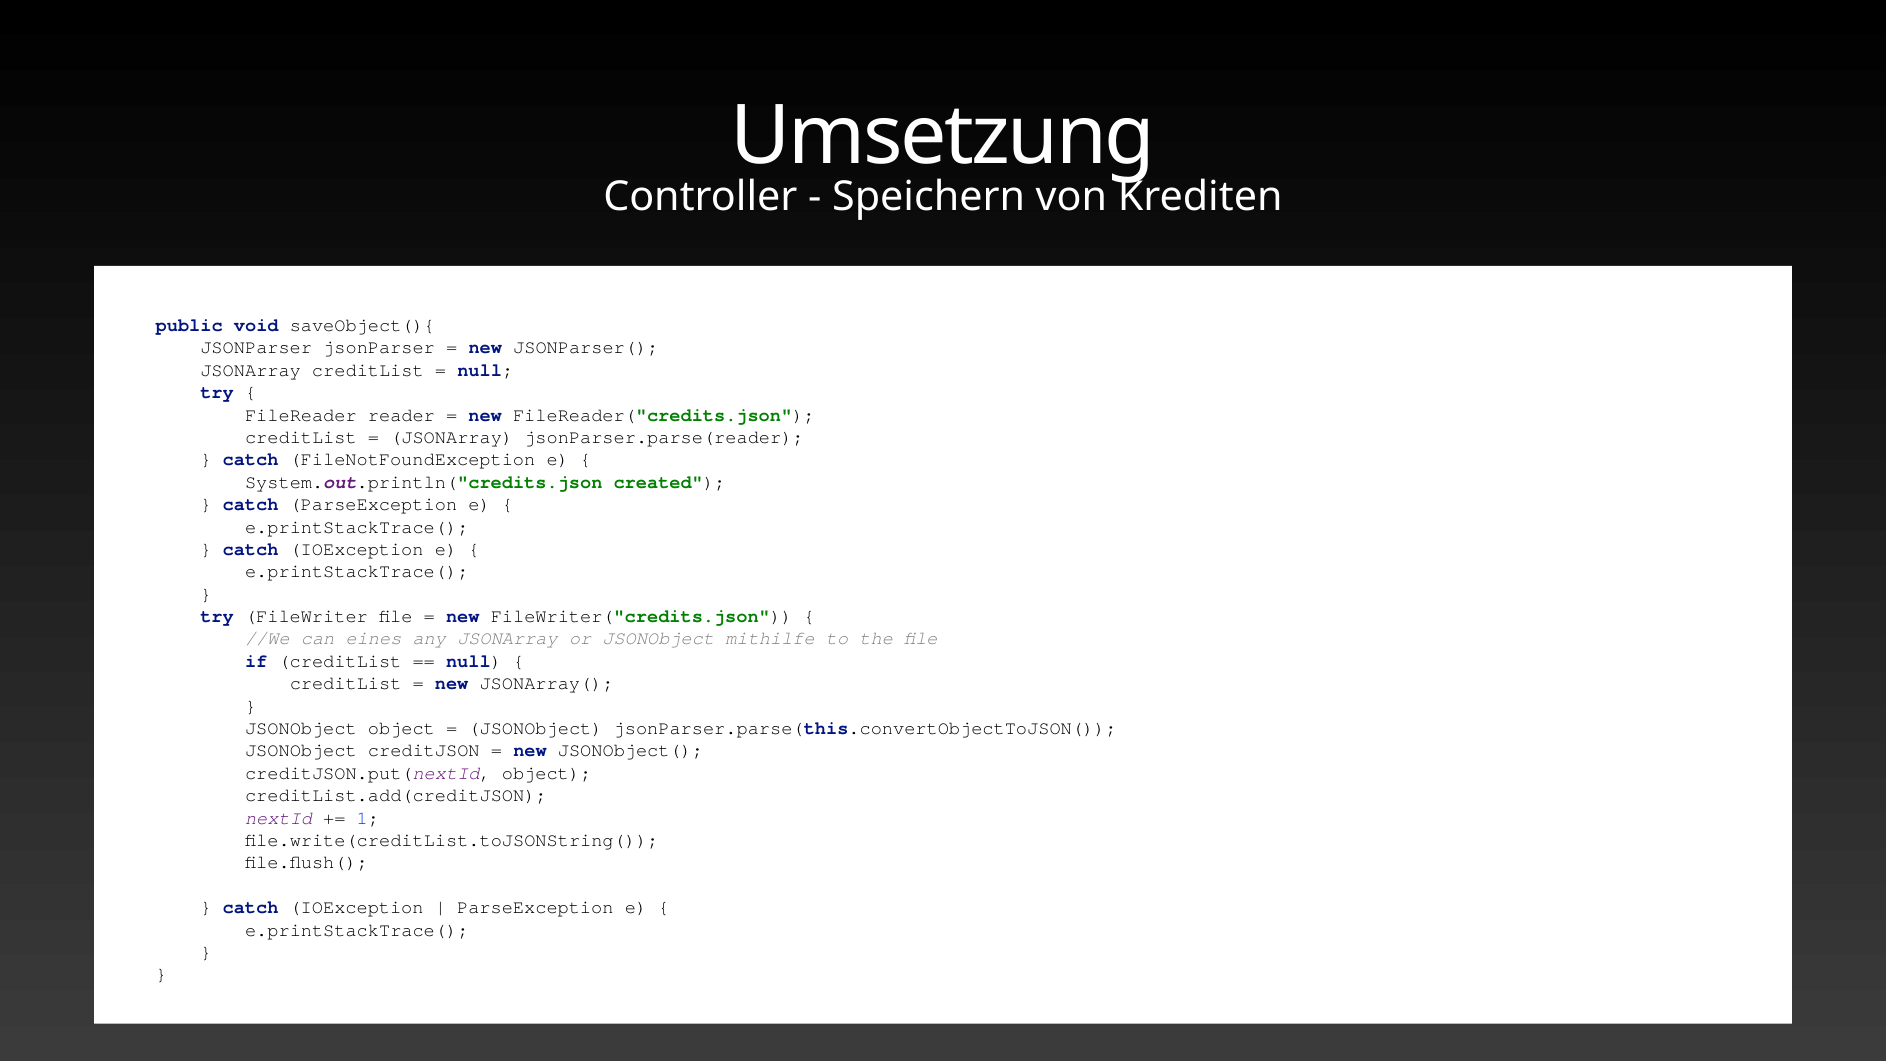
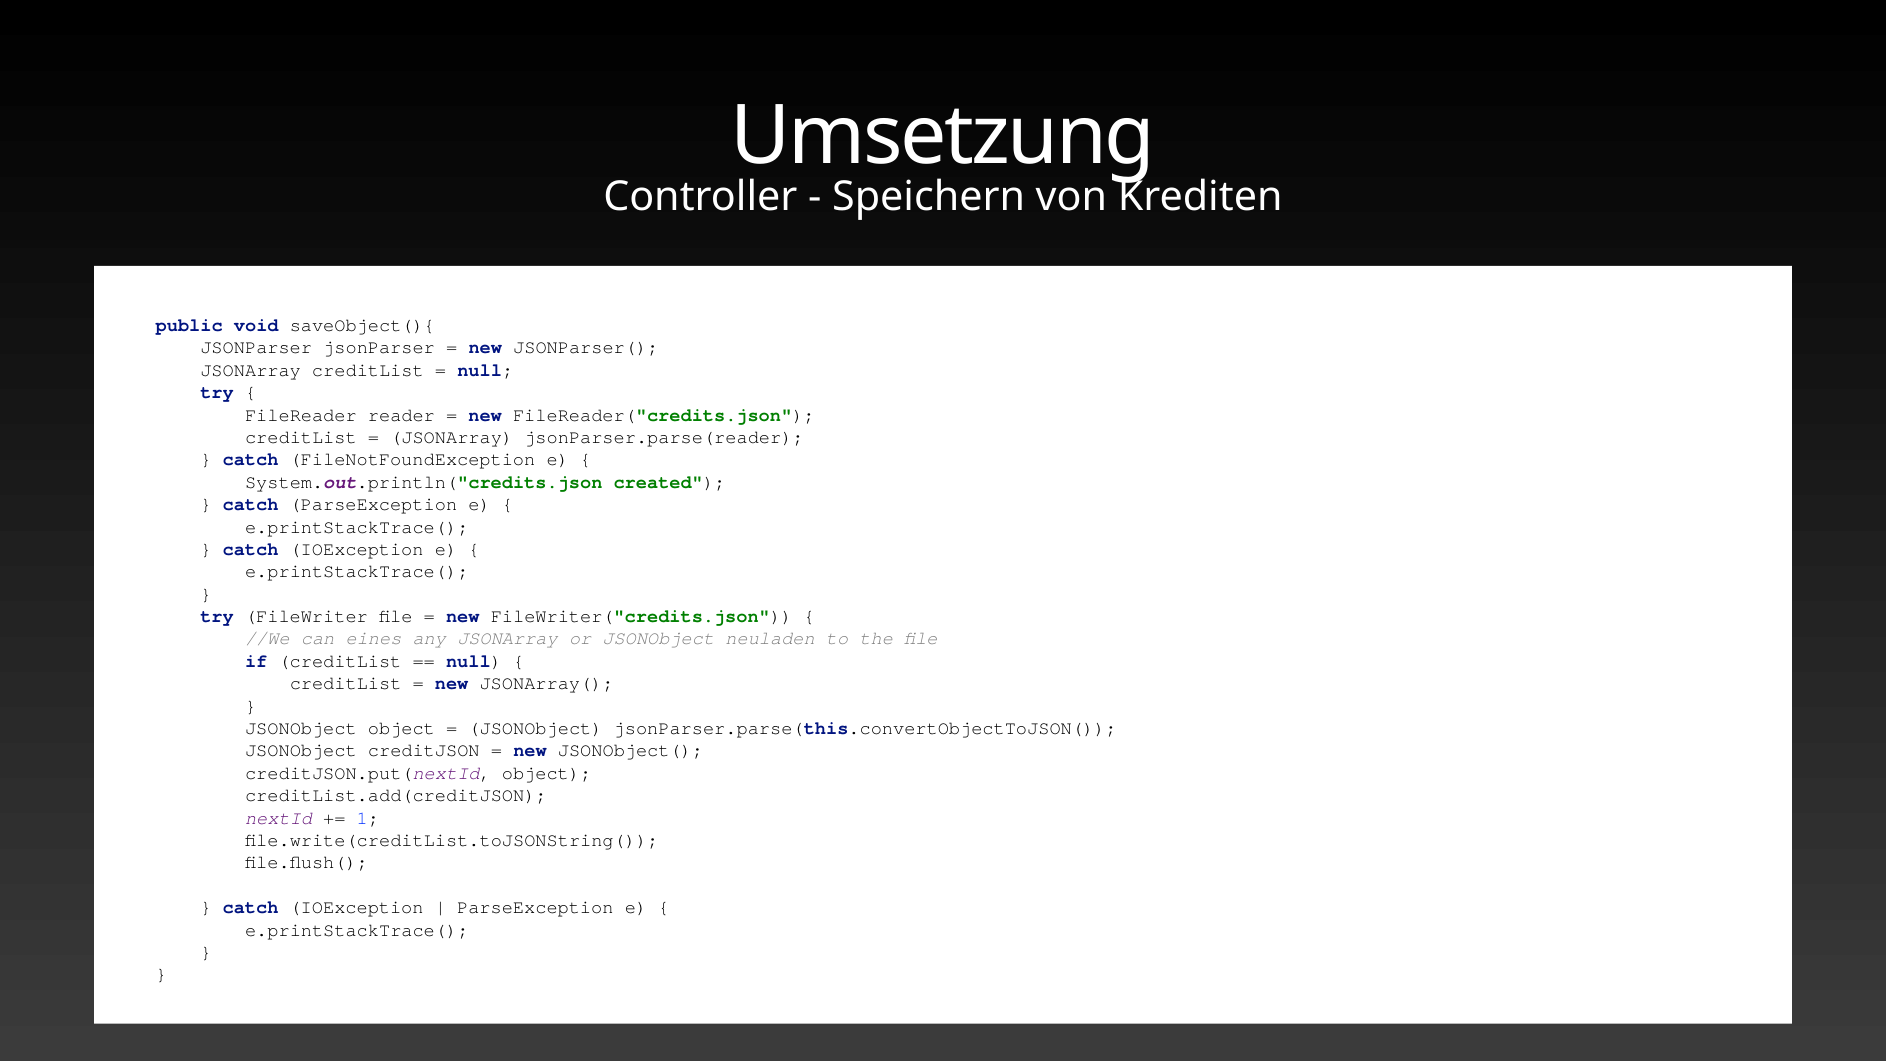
mithilfe: mithilfe -> neuladen (770, 639)
